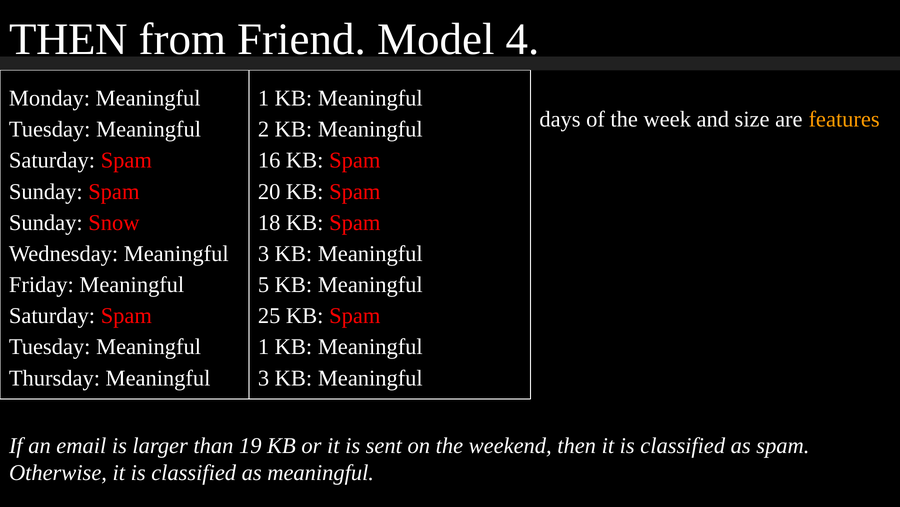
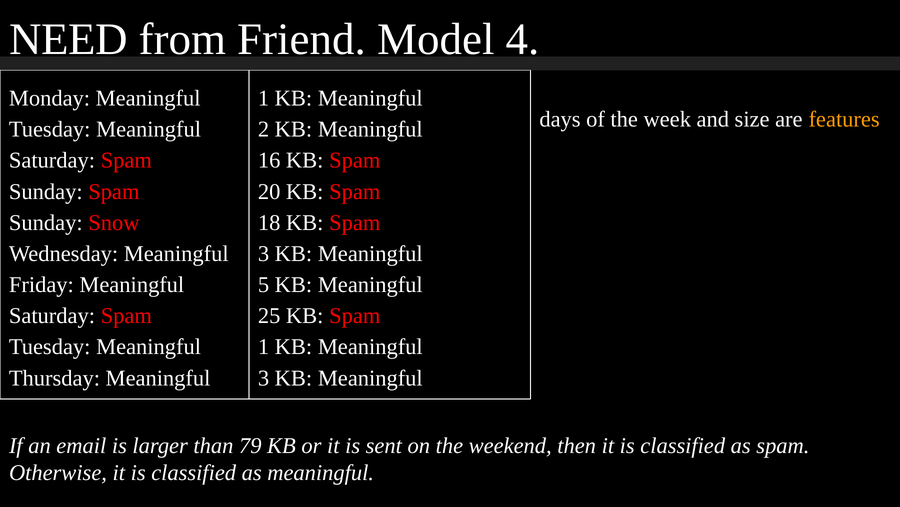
THEN: THEN -> NEED (68, 39)
19: 19 -> 79 (250, 445)
